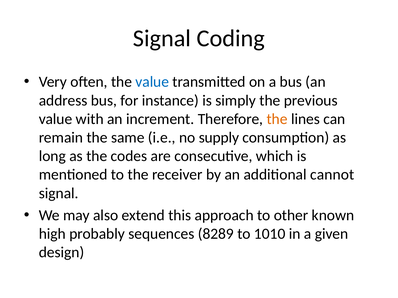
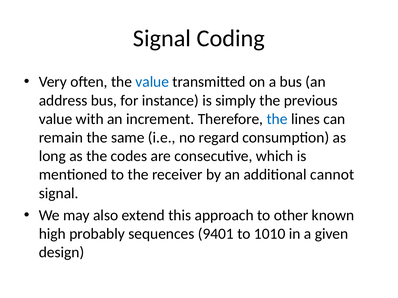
the colour: orange -> blue (277, 119)
supply: supply -> regard (219, 138)
8289: 8289 -> 9401 (216, 234)
